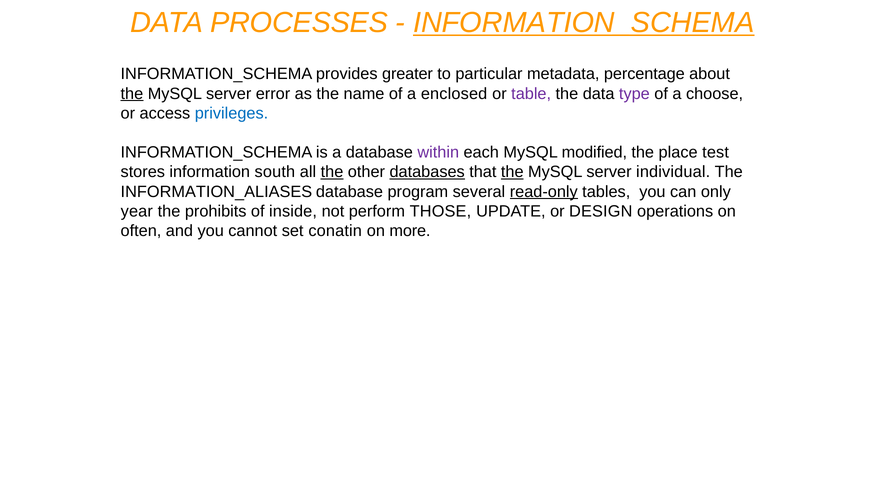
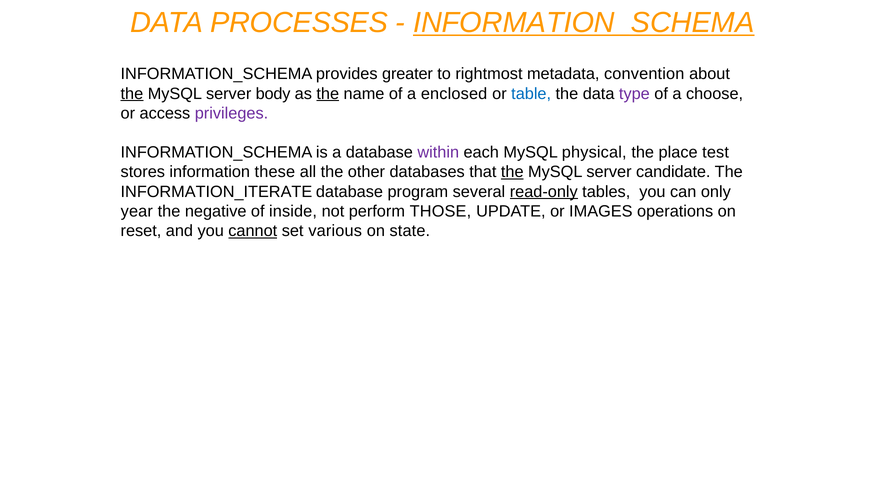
particular: particular -> rightmost (489, 74)
percentage: percentage -> convention (644, 74)
error: error -> body (273, 93)
the underline: none -> present (328, 93)
table colour: purple -> blue (531, 93)
privileges colour: blue -> purple (232, 113)
modified: modified -> physical (594, 152)
south: south -> these (275, 172)
the underline: present -> none (332, 172)
databases underline: present -> none (427, 172)
individual: individual -> candidate (673, 172)
INFORMATION_ALIASES: INFORMATION_ALIASES -> INFORMATION_ITERATE (216, 191)
prohibits: prohibits -> negative (216, 211)
DESIGN: DESIGN -> IMAGES (601, 211)
often: often -> reset (141, 231)
cannot underline: none -> present (253, 231)
conatin: conatin -> various (335, 231)
more: more -> state (410, 231)
